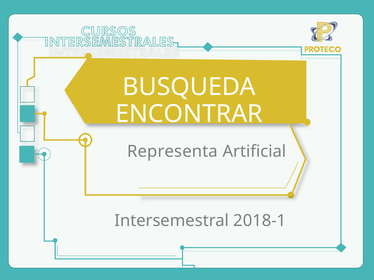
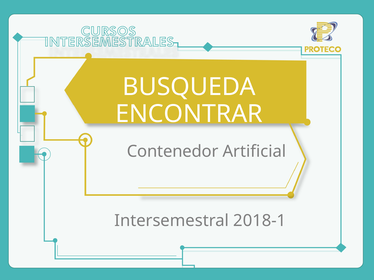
Representa: Representa -> Contenedor (173, 152)
